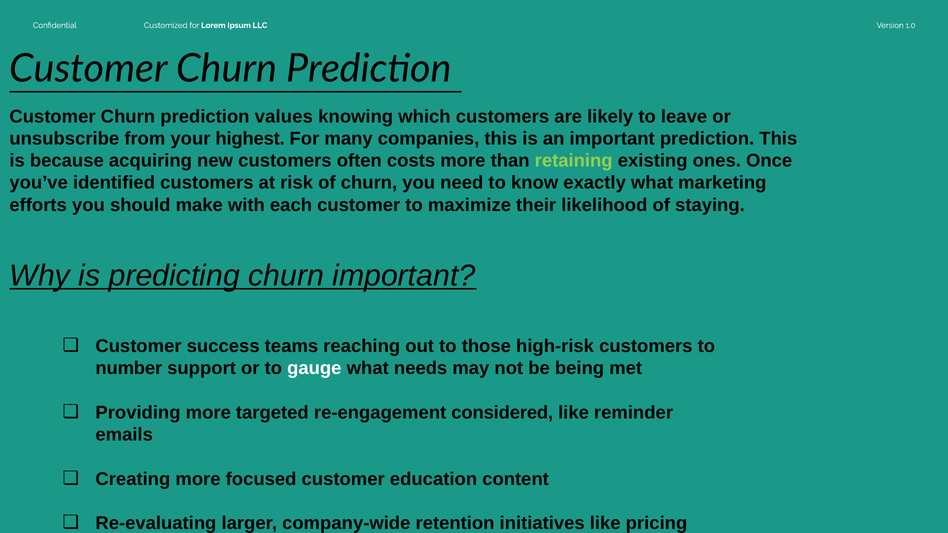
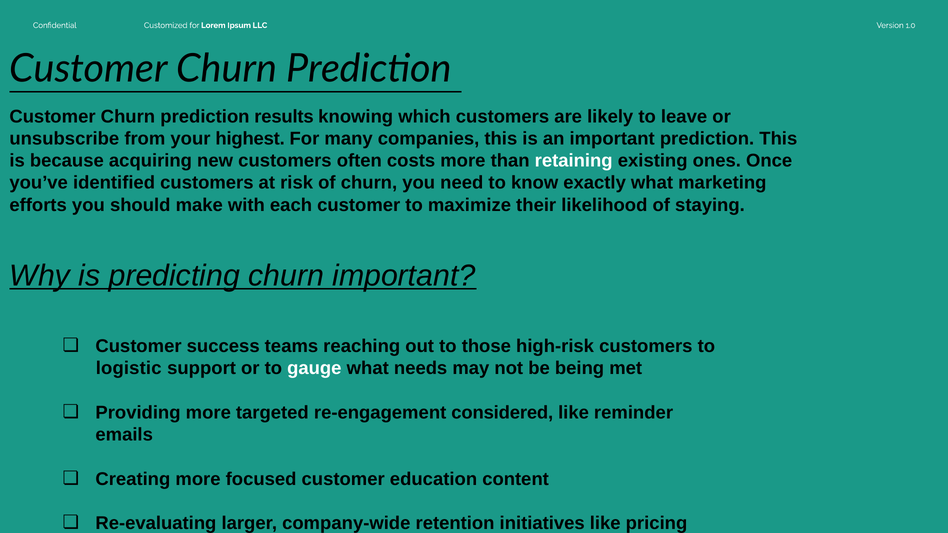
values: values -> results (284, 117)
retaining colour: light green -> white (574, 161)
number: number -> logistic (129, 369)
